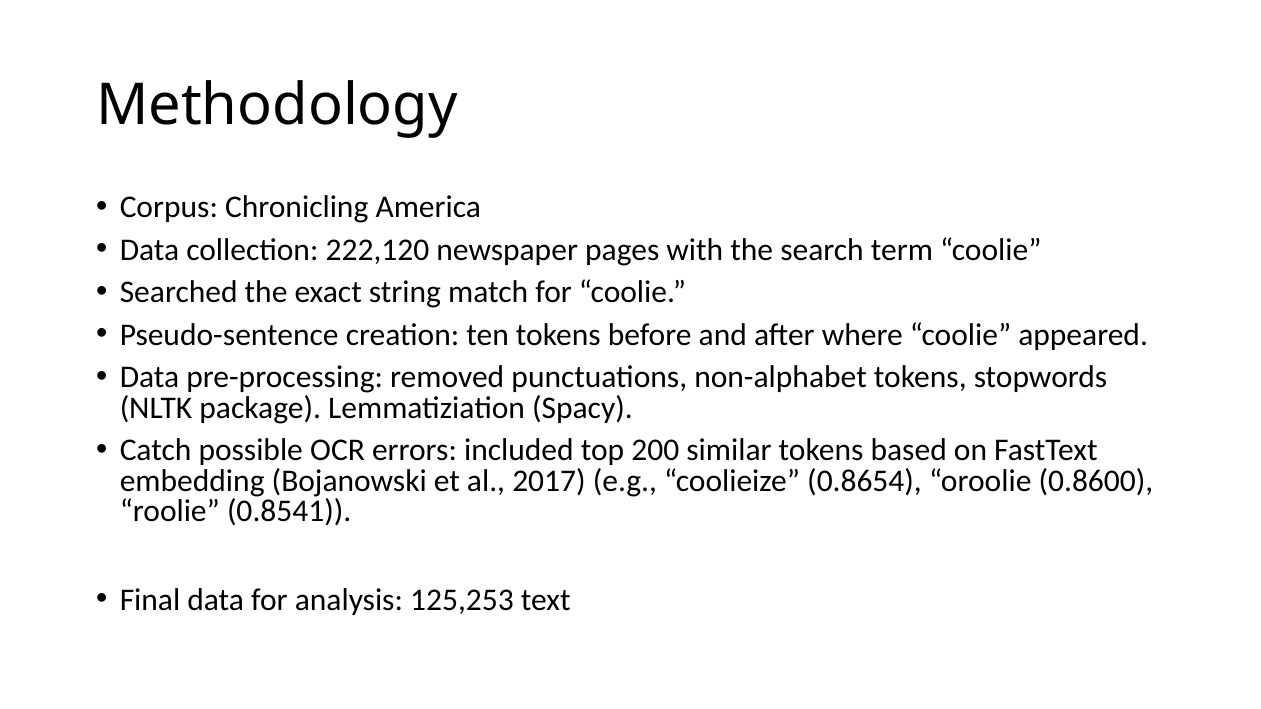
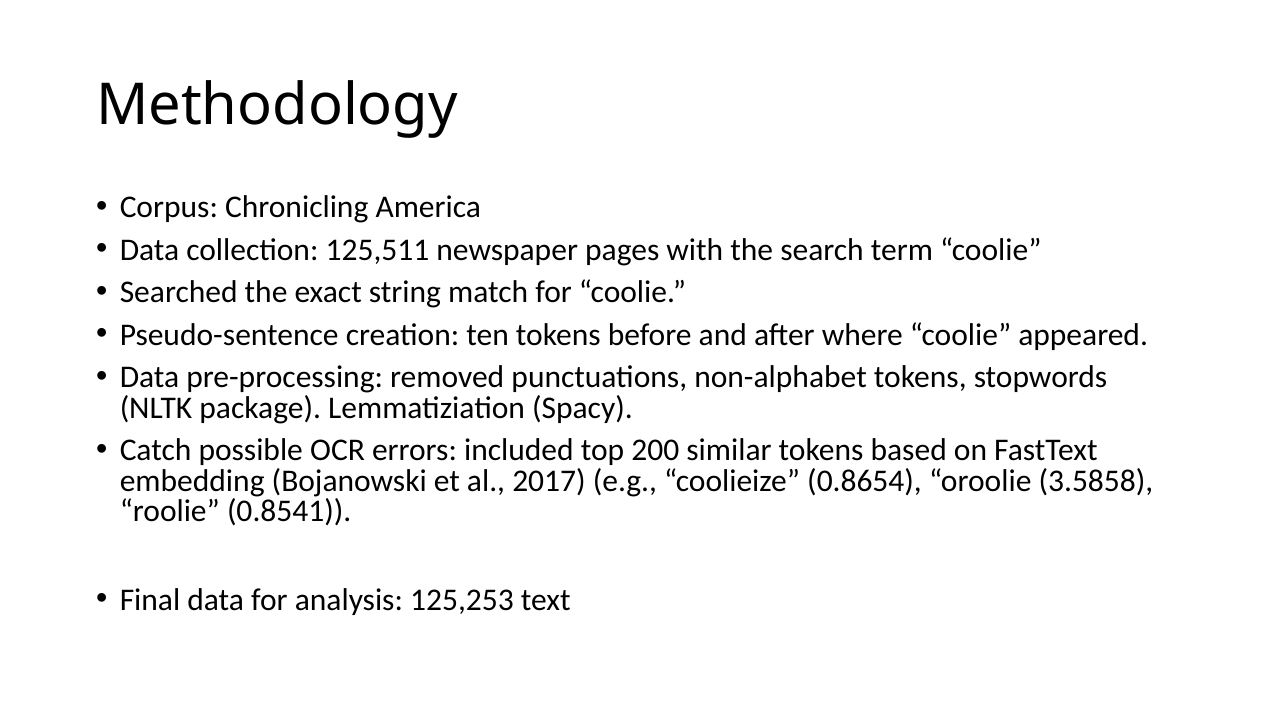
222,120: 222,120 -> 125,511 (377, 250)
0.8600: 0.8600 -> 3.5858 (1096, 481)
